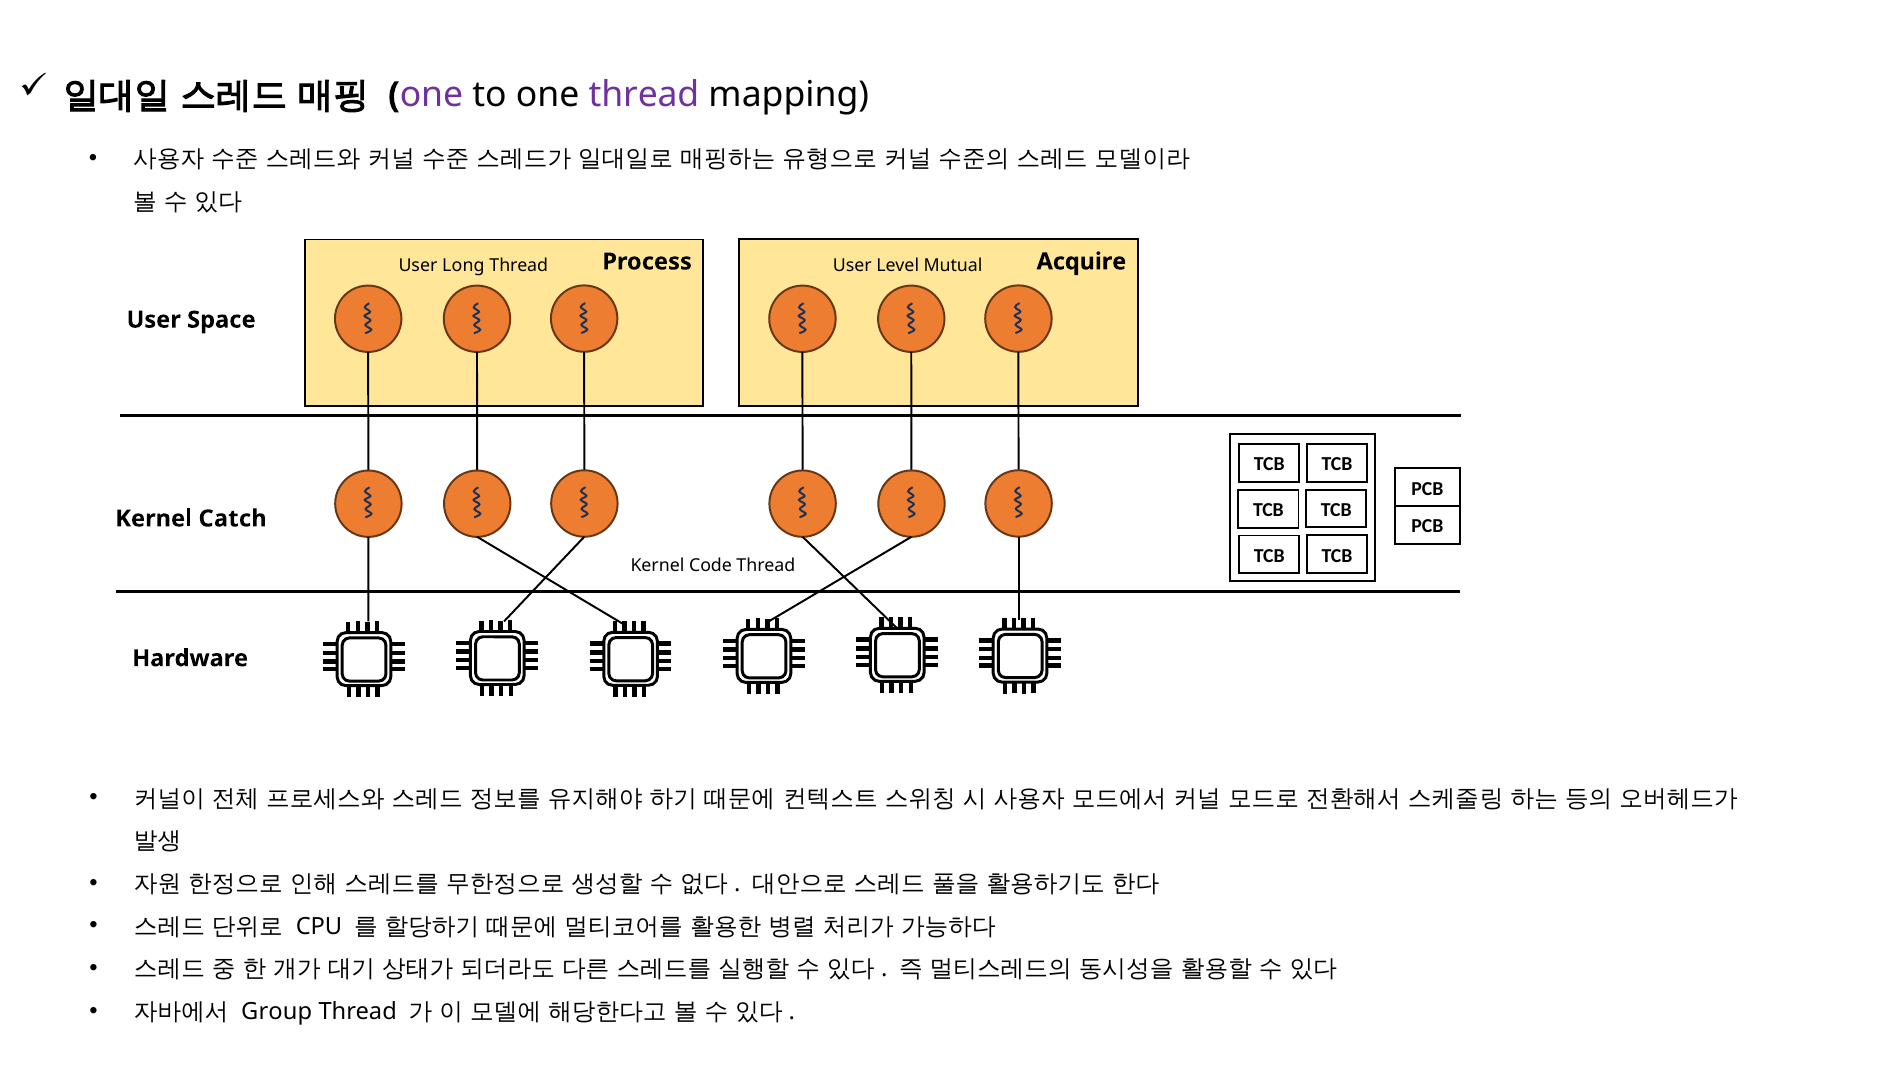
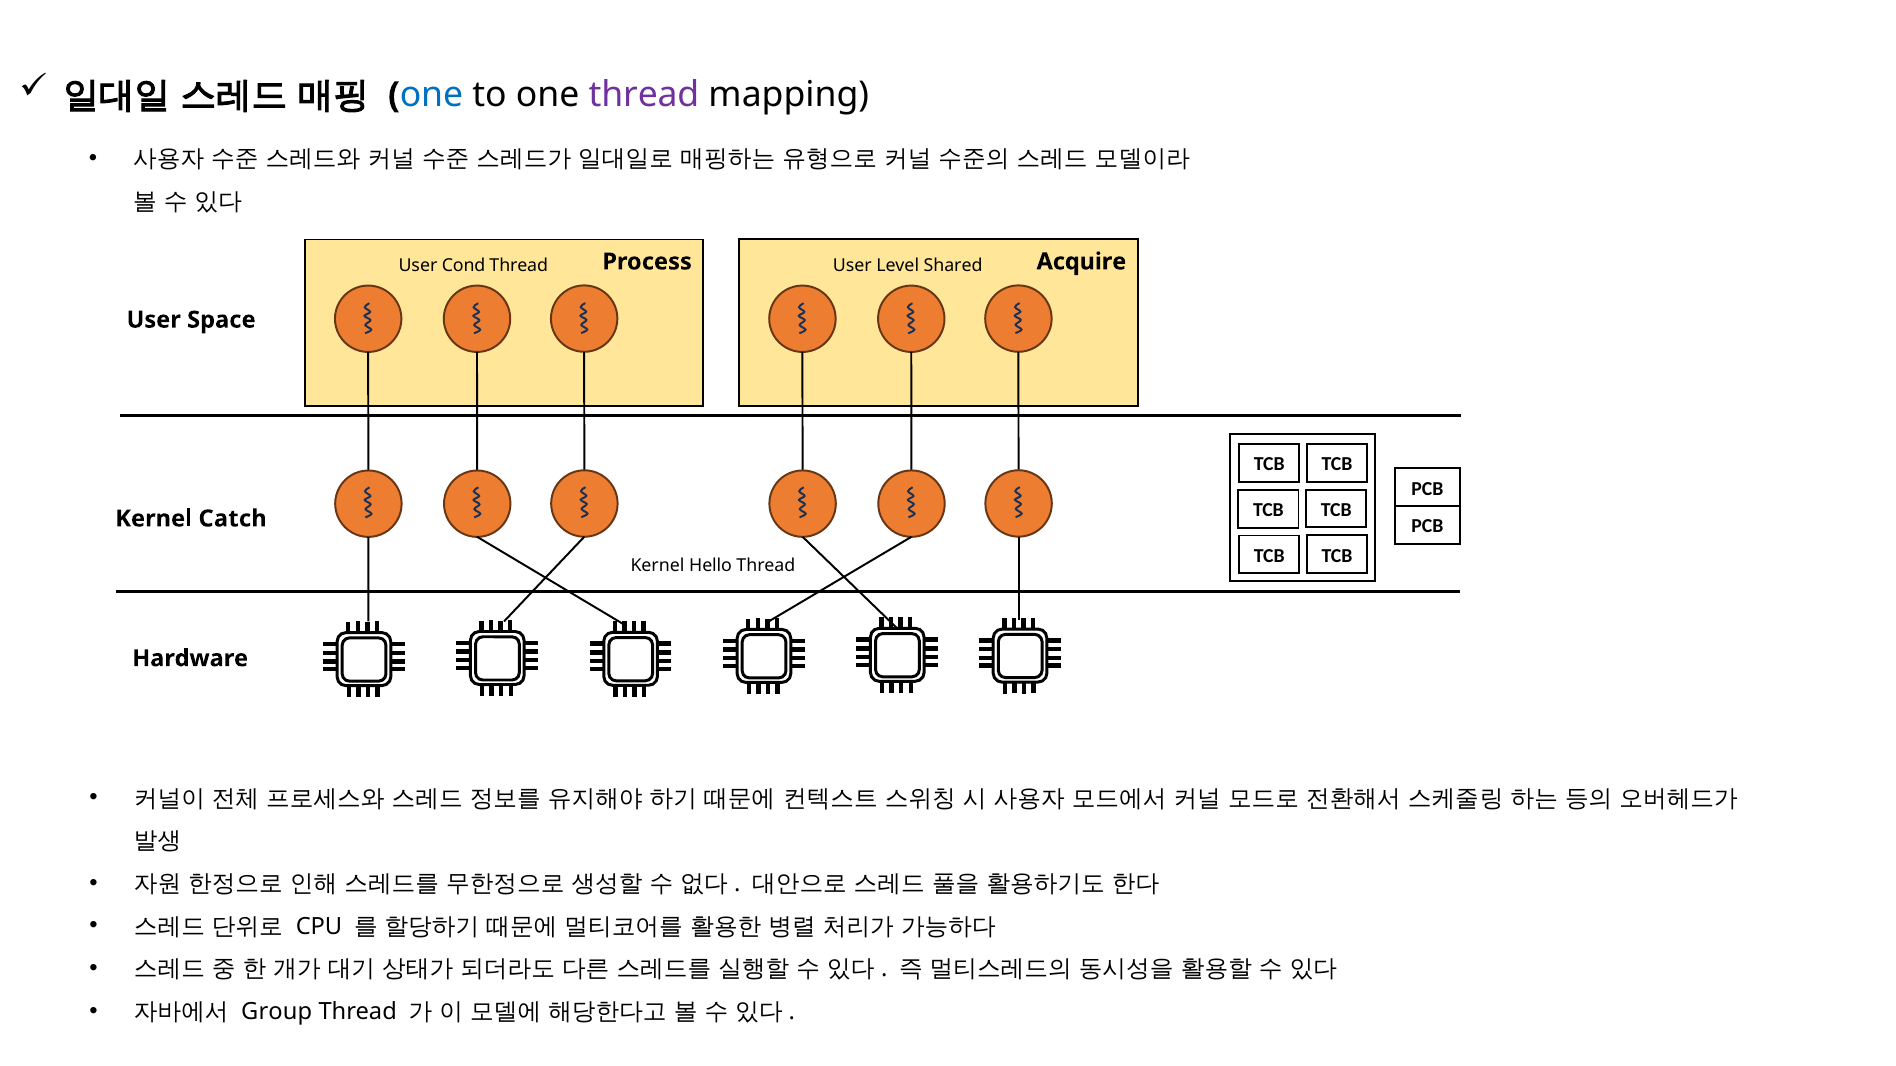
one colour: purple -> blue (431, 95)
Long: Long -> Cond (464, 265)
Mutual: Mutual -> Shared (953, 265)
Code: Code -> Hello (711, 566)
